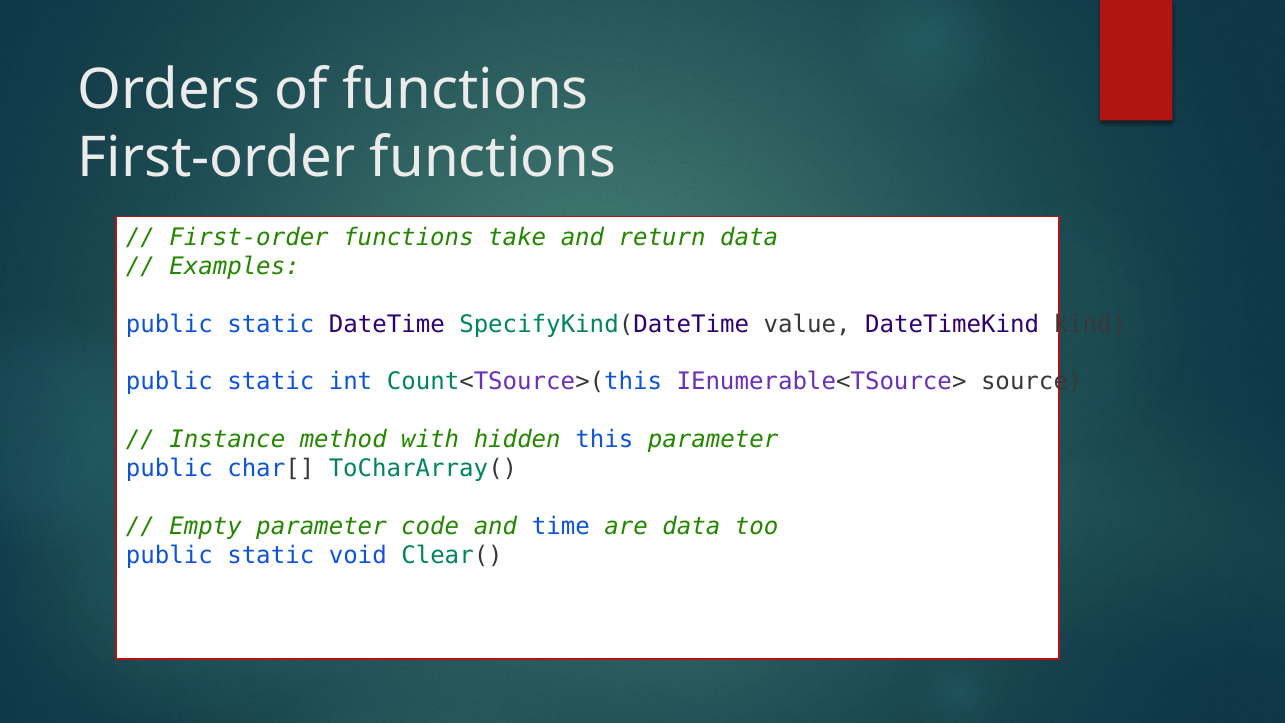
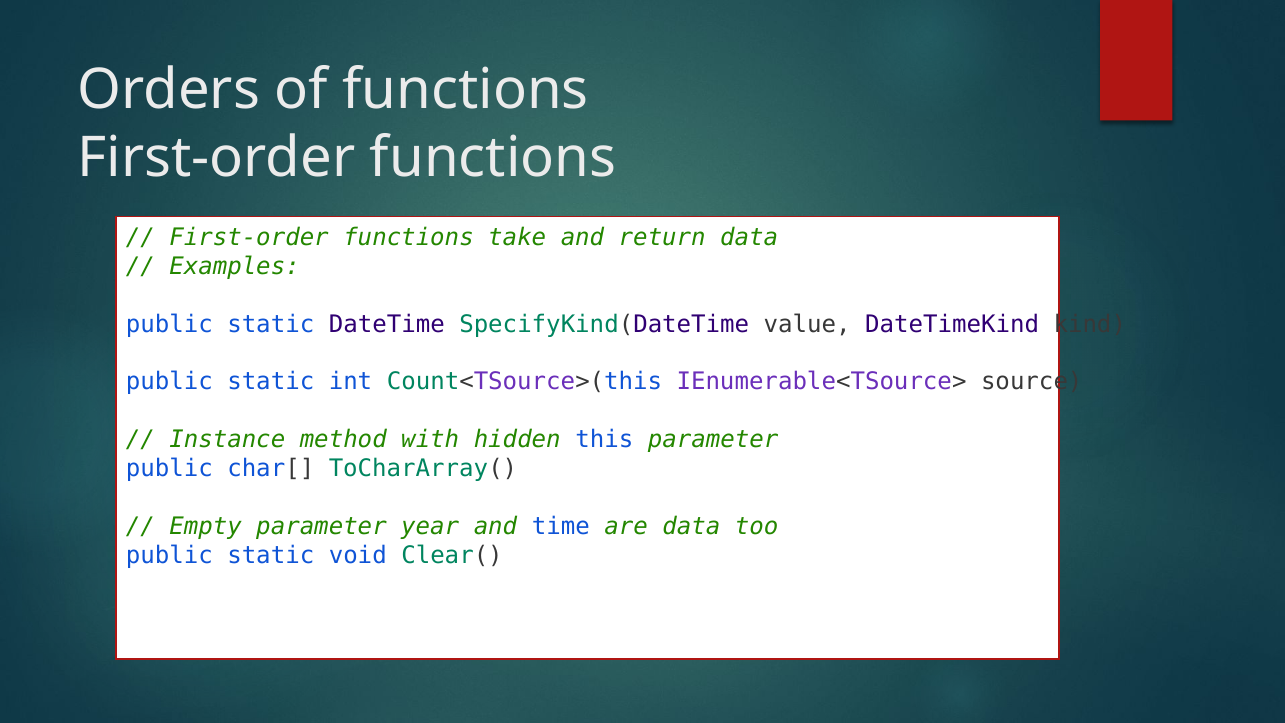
code: code -> year (430, 526)
